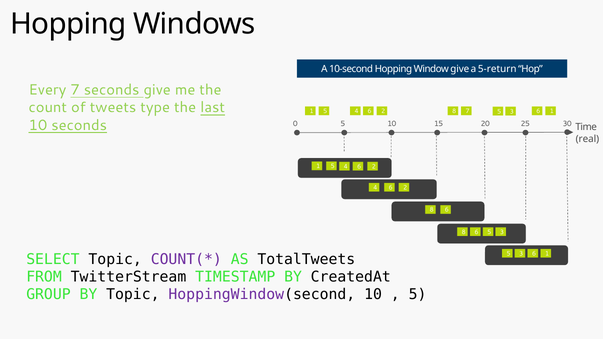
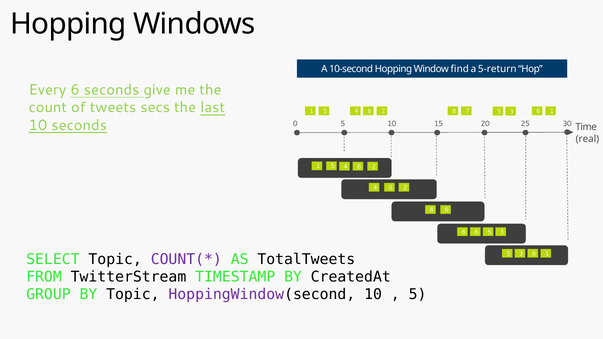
Window give: give -> find (460, 69)
Every 7: 7 -> 6 (75, 90)
type: type -> secs (155, 108)
